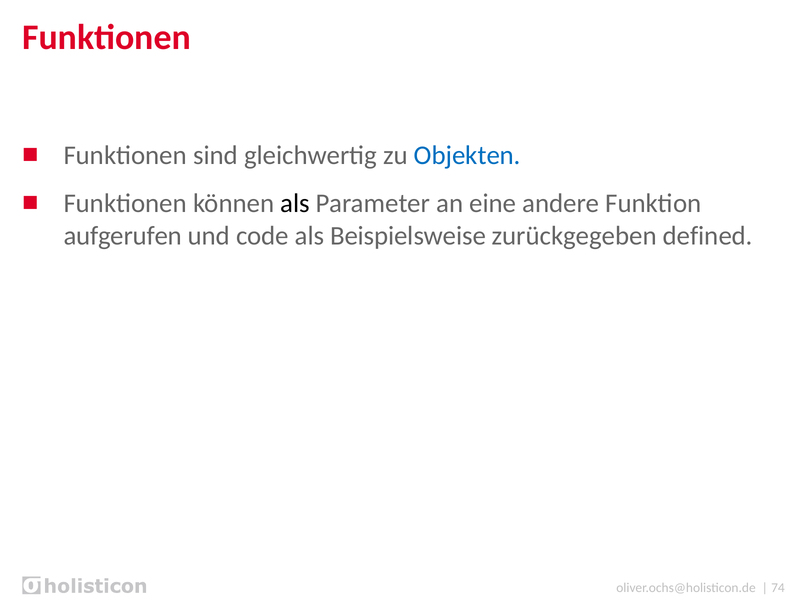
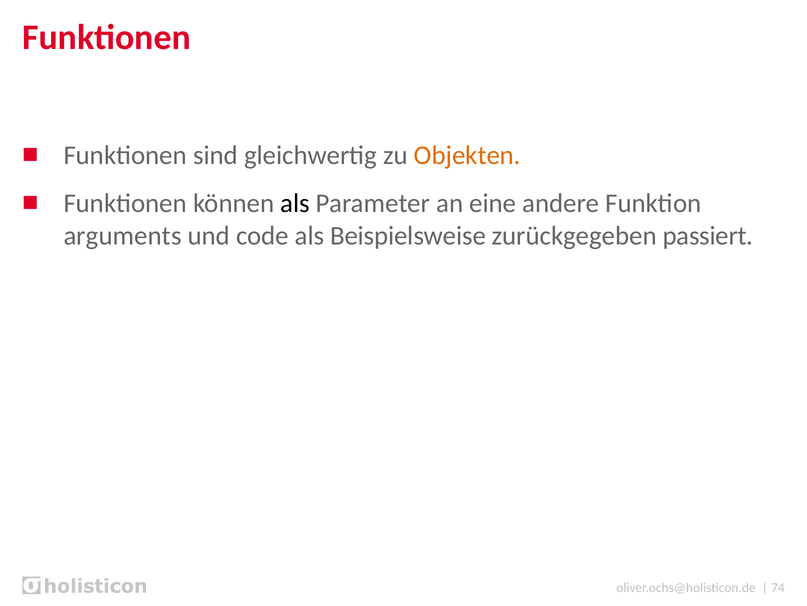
Objekten colour: blue -> orange (467, 155)
aufgerufen: aufgerufen -> arguments (123, 236)
defined: defined -> passiert (708, 236)
